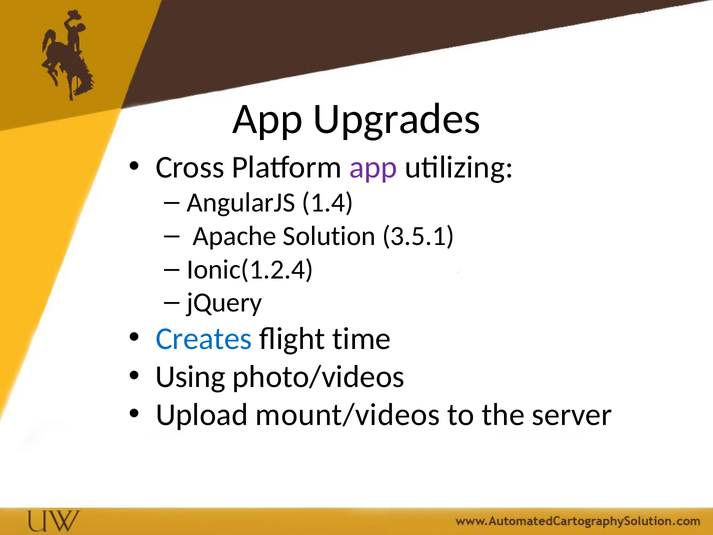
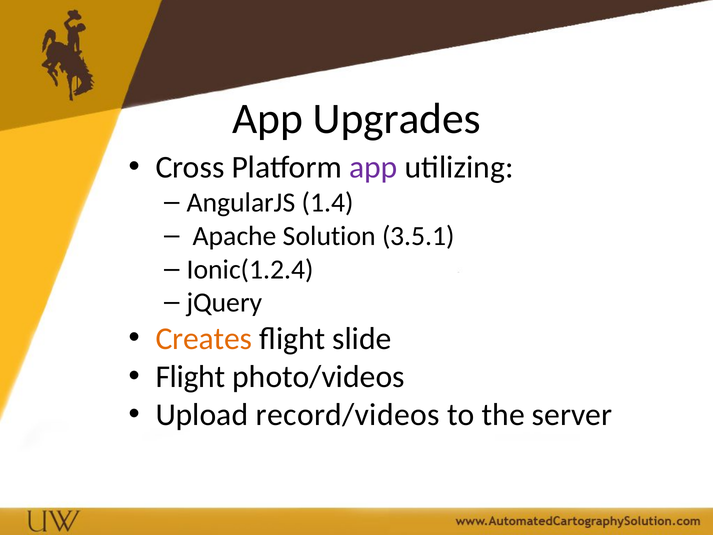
Creates colour: blue -> orange (204, 339)
time: time -> slide (362, 339)
Using: Using -> Flight (190, 377)
mount/videos: mount/videos -> record/videos (348, 415)
